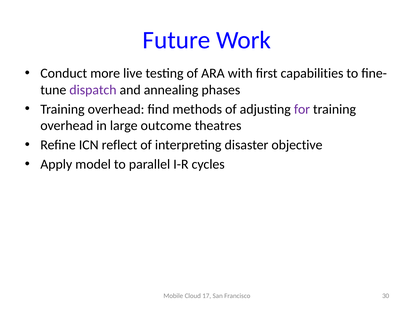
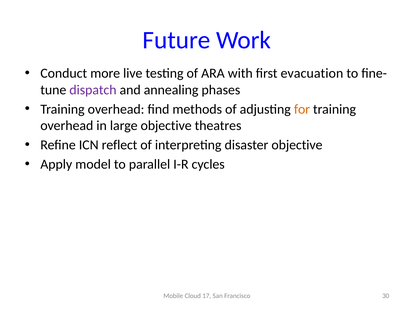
capabilities: capabilities -> evacuation (312, 73)
for colour: purple -> orange (302, 109)
large outcome: outcome -> objective (166, 126)
